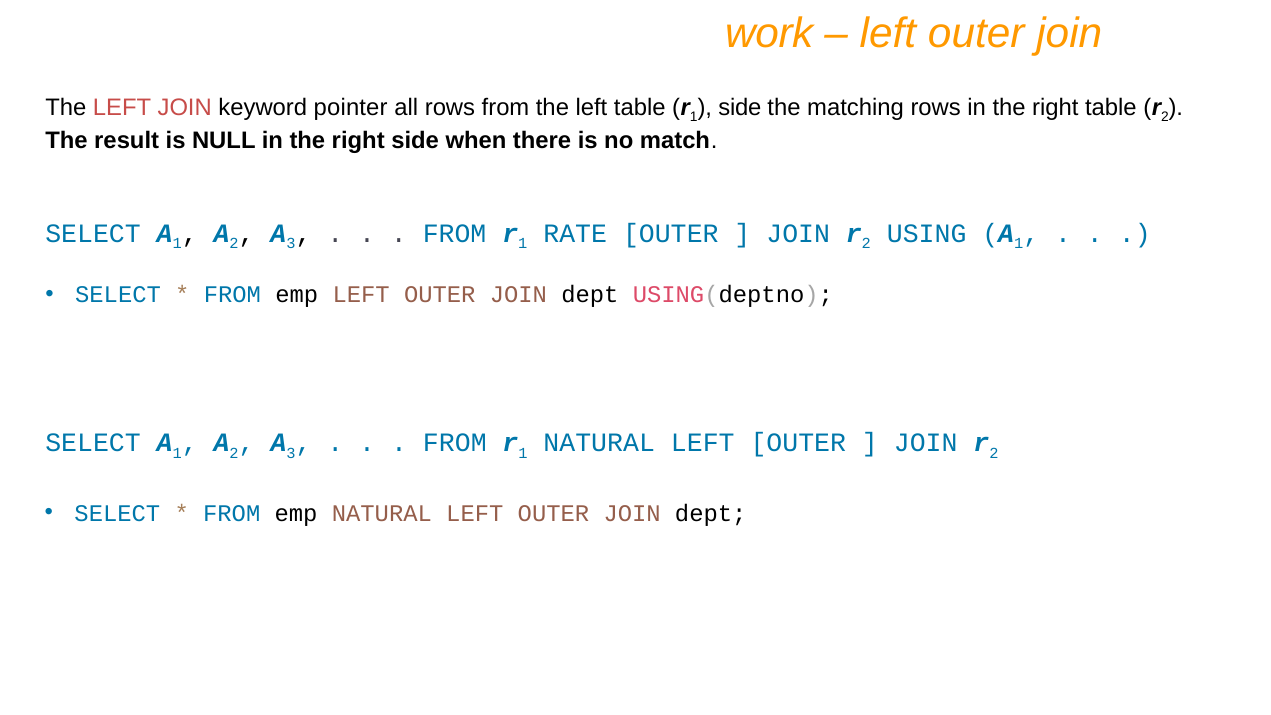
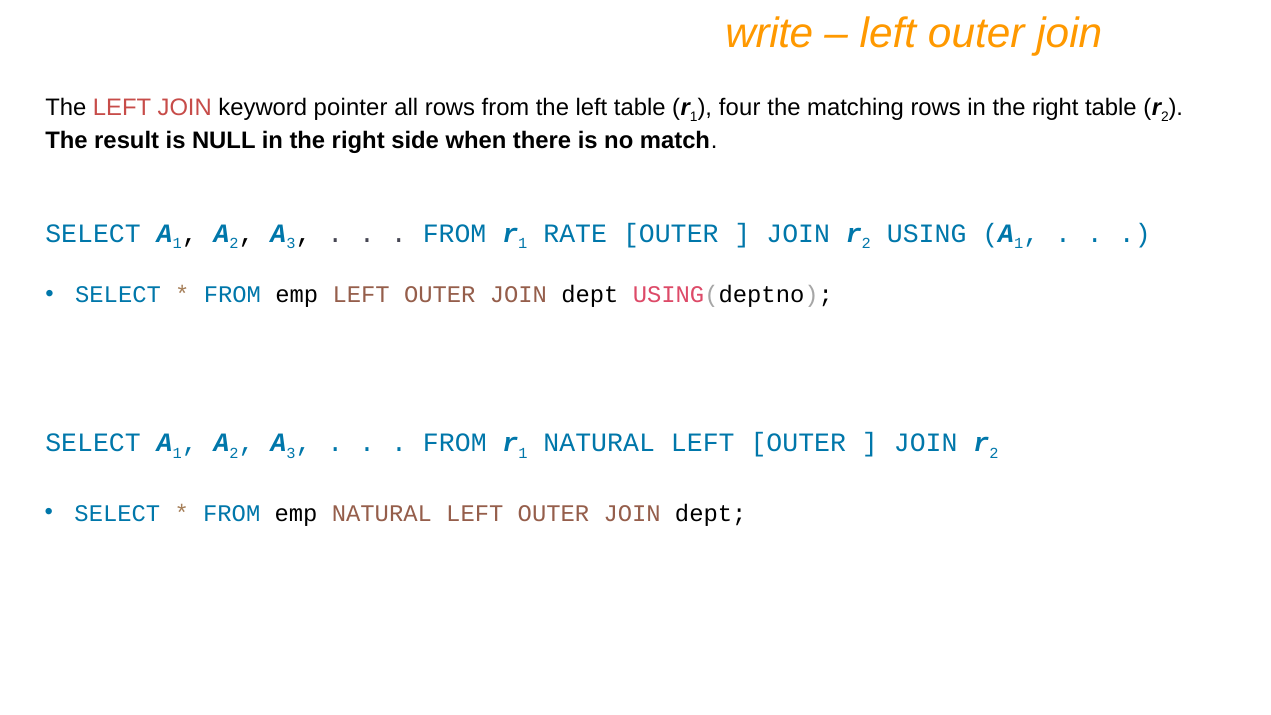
work: work -> write (769, 33)
side: side -> four (740, 108)
